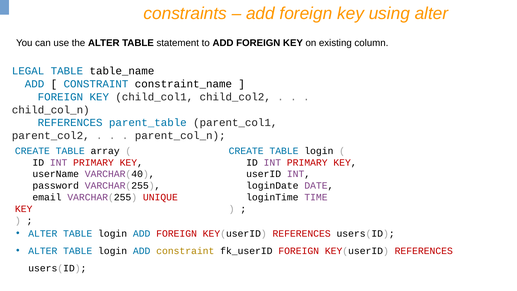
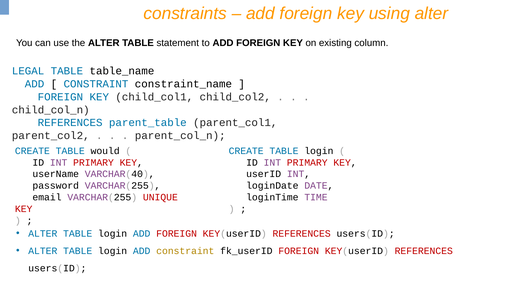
array: array -> would (105, 151)
